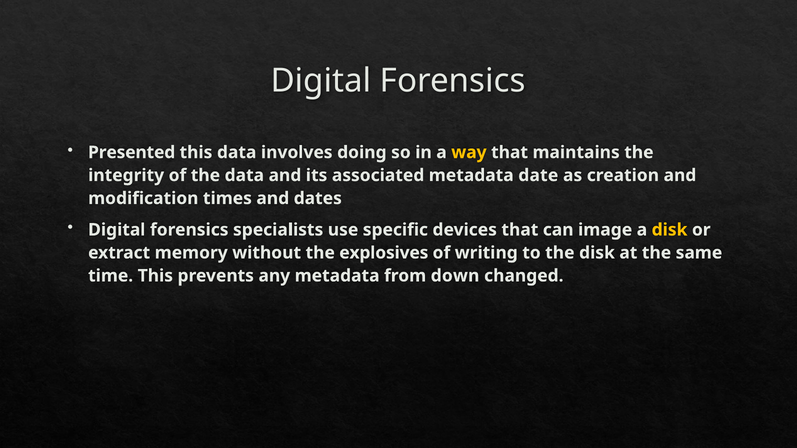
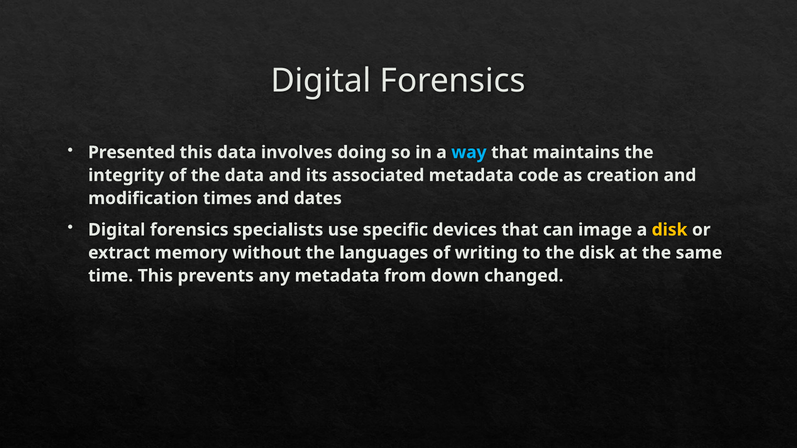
way colour: yellow -> light blue (469, 152)
date: date -> code (538, 175)
explosives: explosives -> languages (384, 253)
